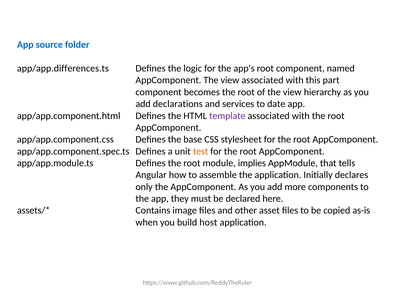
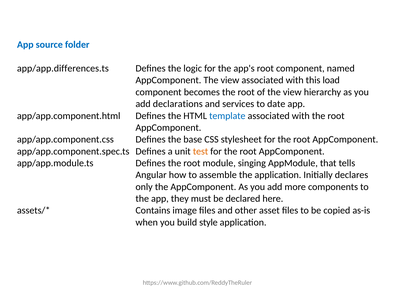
part: part -> load (331, 80)
template colour: purple -> blue (227, 116)
implies: implies -> singing (252, 163)
host: host -> style (208, 222)
